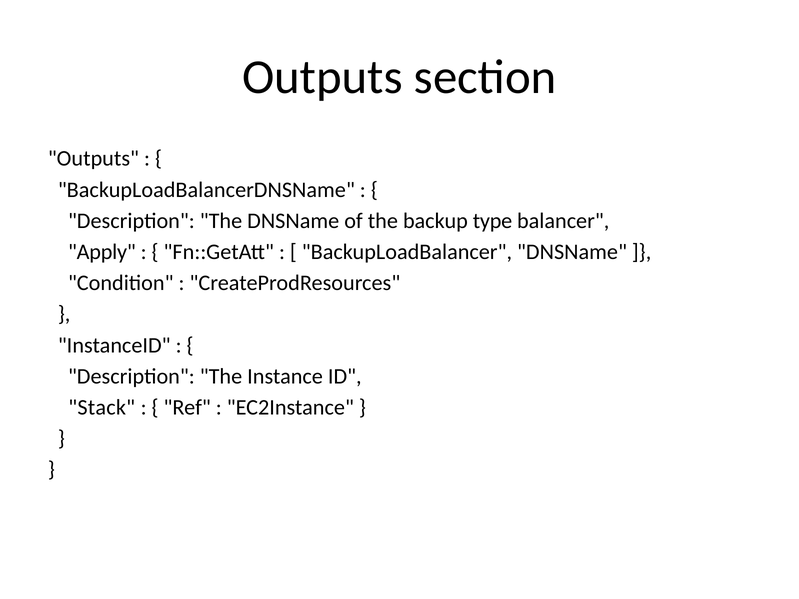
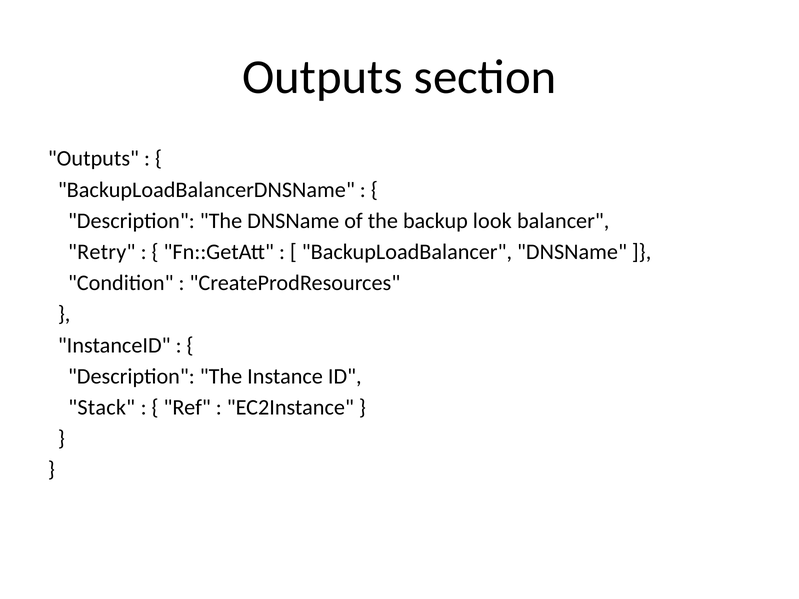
type: type -> look (492, 221)
Apply: Apply -> Retry (102, 252)
